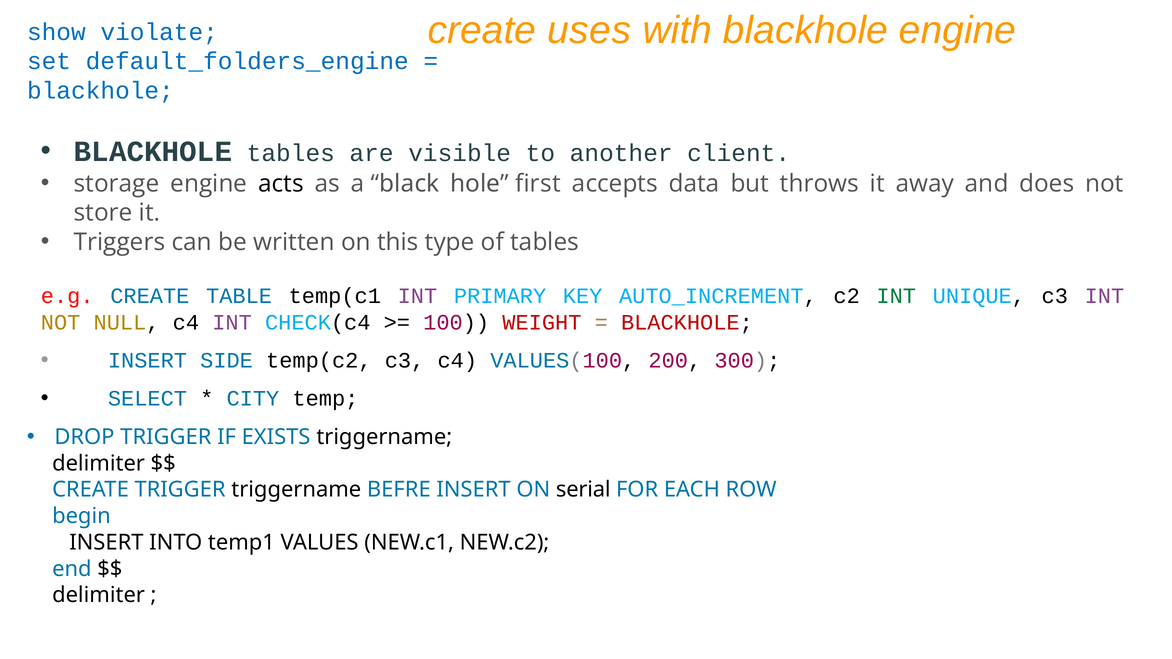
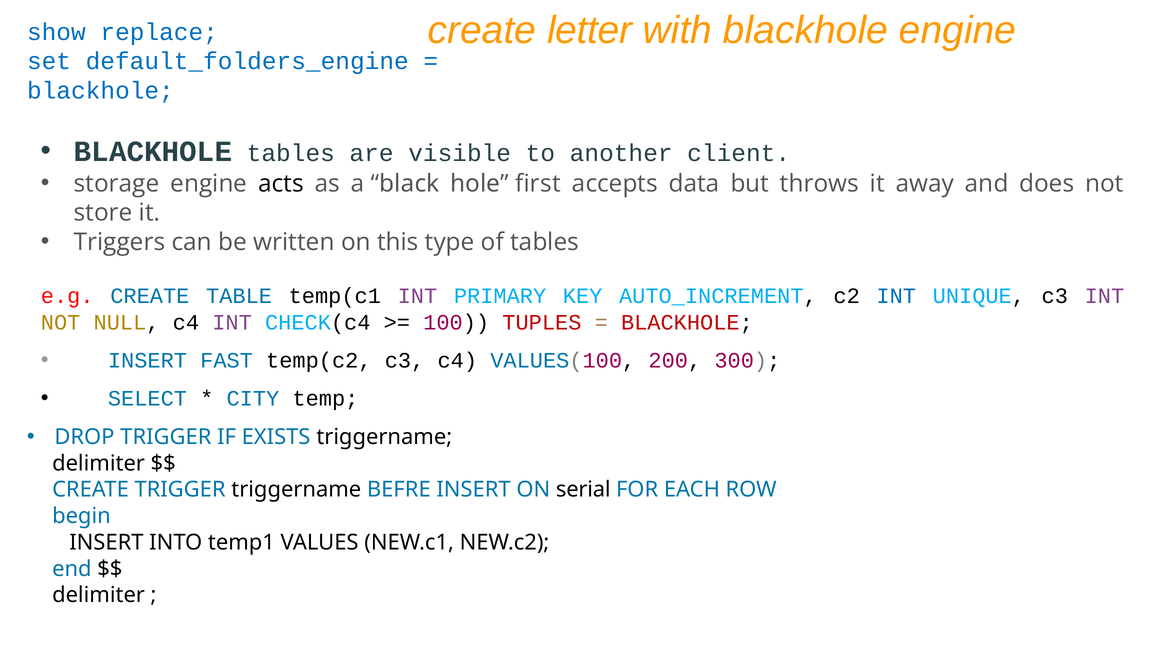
uses: uses -> letter (590, 31)
violate: violate -> replace (159, 32)
INT colour: green -> blue (896, 296)
WEIGHT: WEIGHT -> TUPLES (542, 323)
SIDE: SIDE -> FAST (227, 361)
